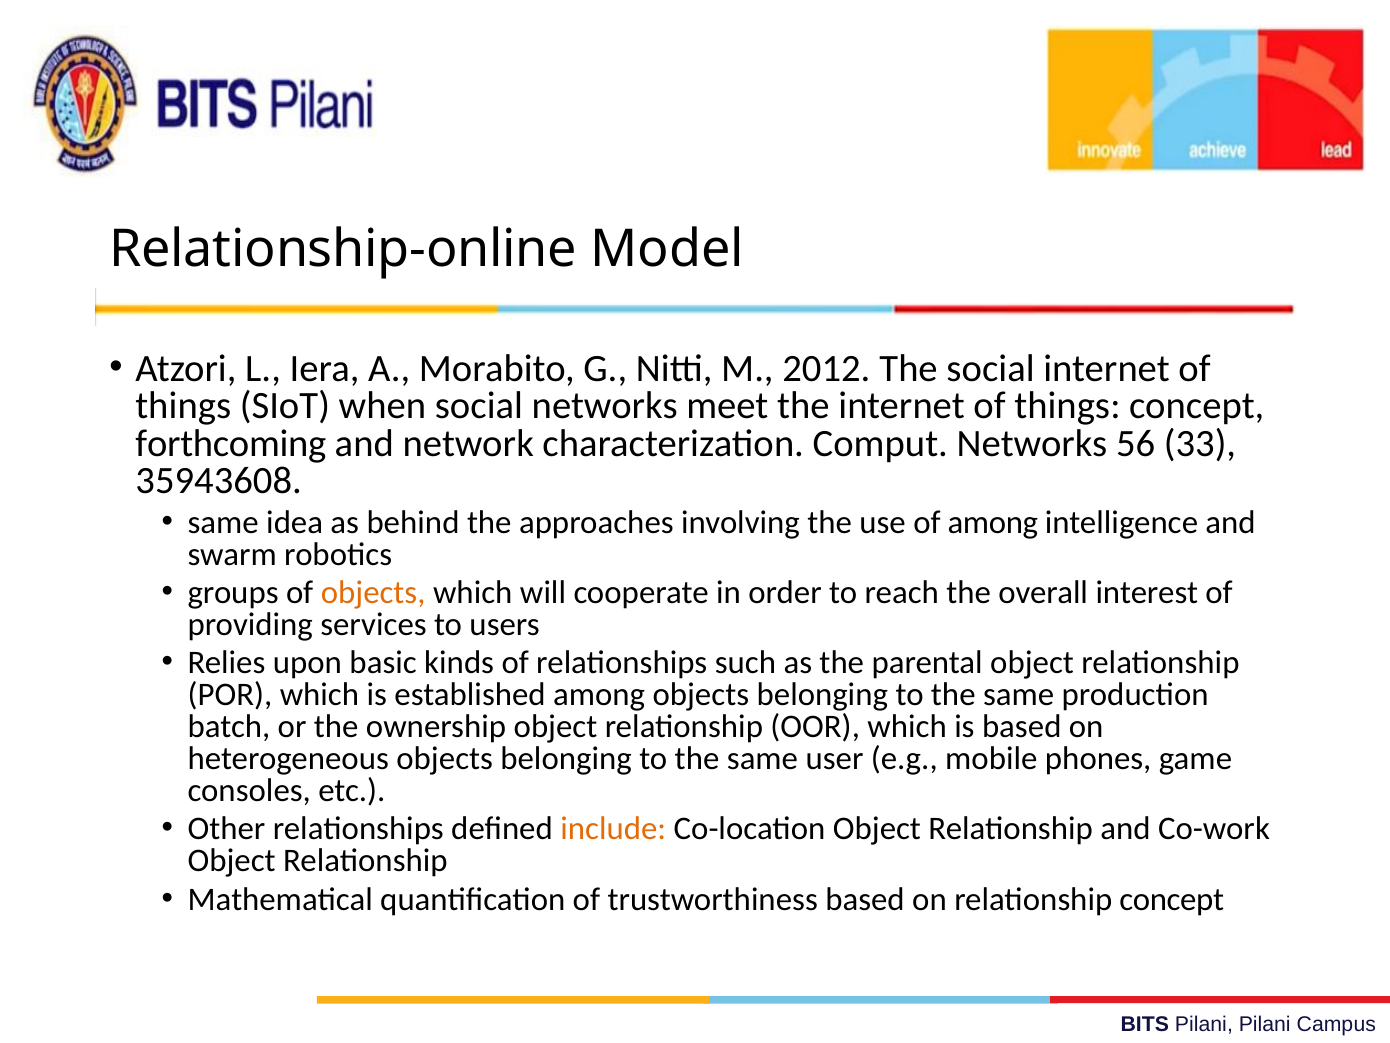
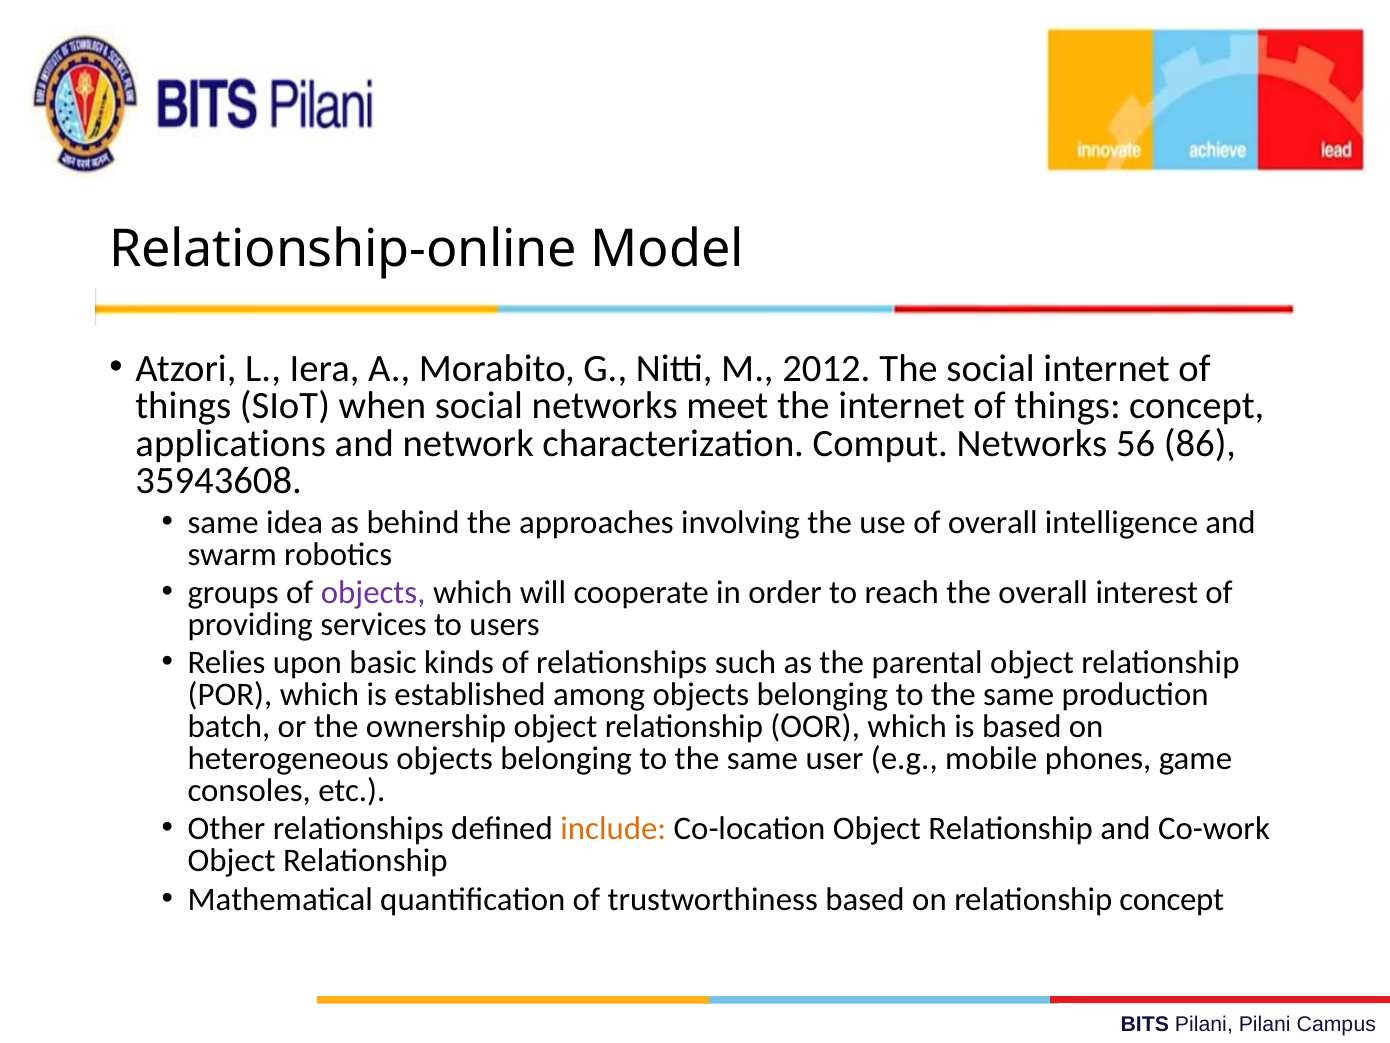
forthcoming: forthcoming -> applications (231, 443)
33: 33 -> 86 (1200, 443)
of among: among -> overall (993, 522)
objects colour: orange -> purple (373, 593)
